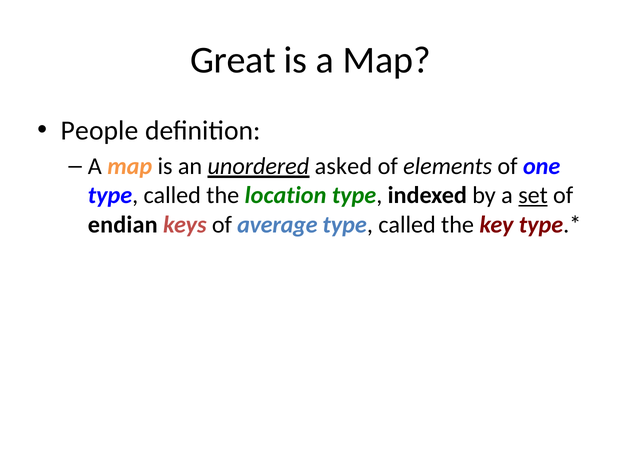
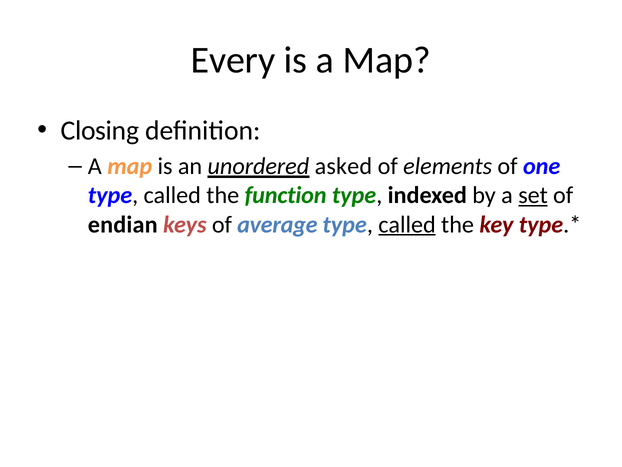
Great: Great -> Every (233, 60)
People: People -> Closing (100, 130)
location: location -> function (286, 195)
called underline: none -> present (407, 224)
